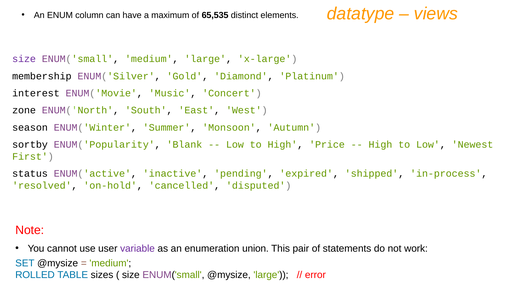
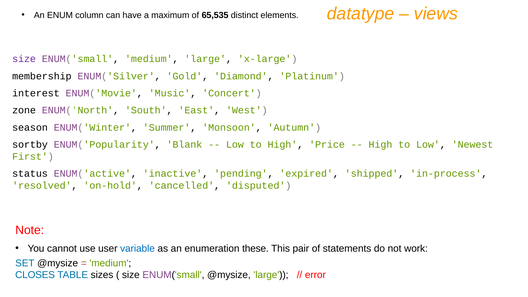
variable colour: purple -> blue (138, 249)
union: union -> these (255, 249)
ROLLED: ROLLED -> CLOSES (35, 275)
